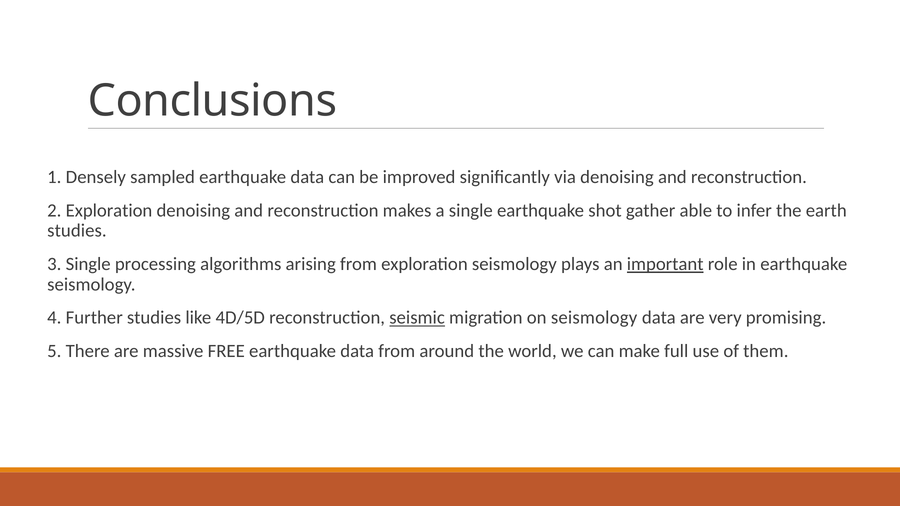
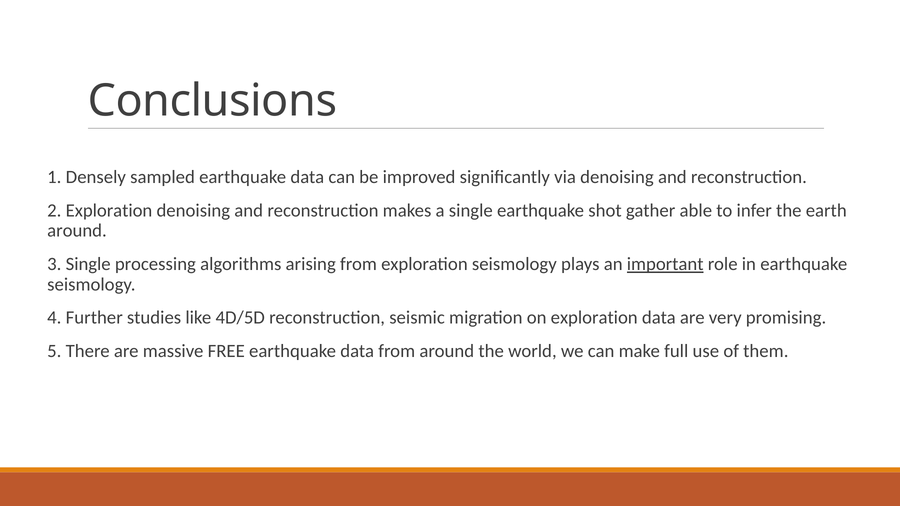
studies: studies -> around (77, 231)
seismic underline: present -> none (417, 318)
on seismology: seismology -> exploration (594, 318)
